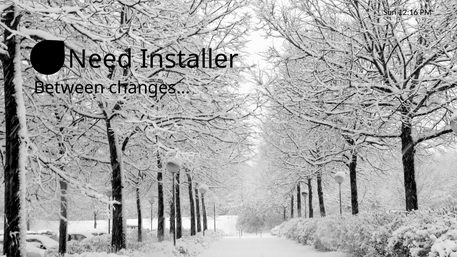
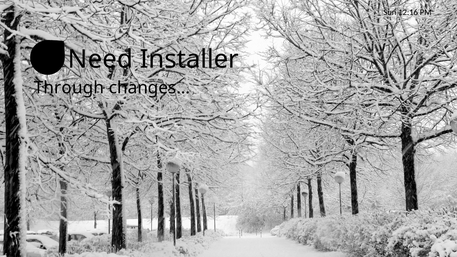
Between: Between -> Through (69, 88)
